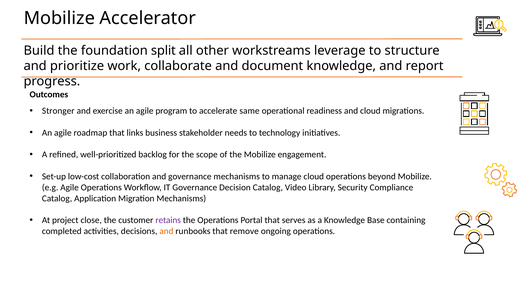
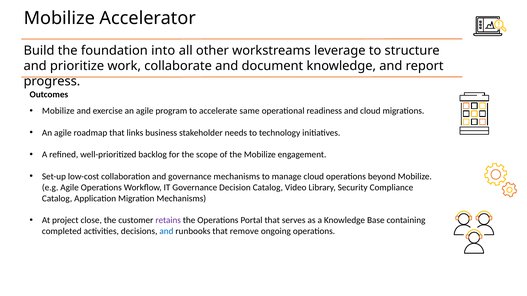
split: split -> into (163, 51)
Stronger: Stronger -> Mobilize (58, 111)
and colour: orange -> blue (166, 232)
